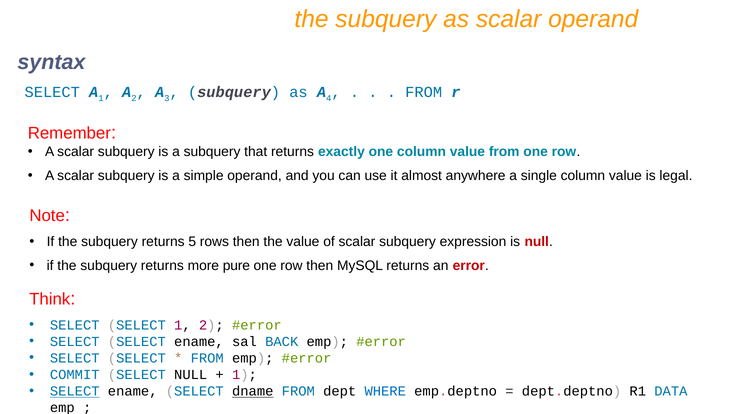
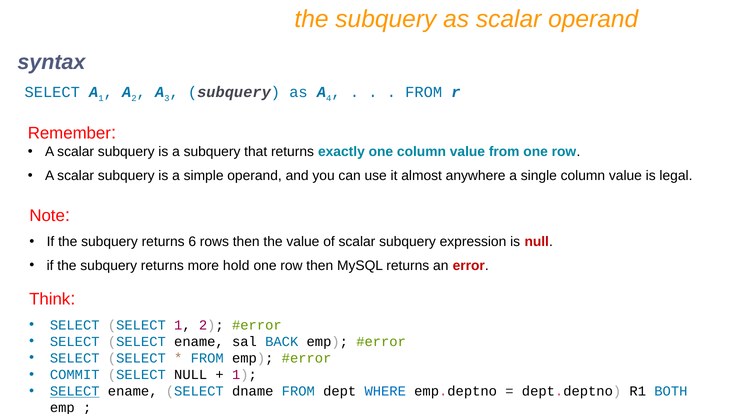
5: 5 -> 6 (192, 242)
pure: pure -> hold (236, 266)
dname underline: present -> none (253, 391)
DATA: DATA -> BOTH (671, 391)
